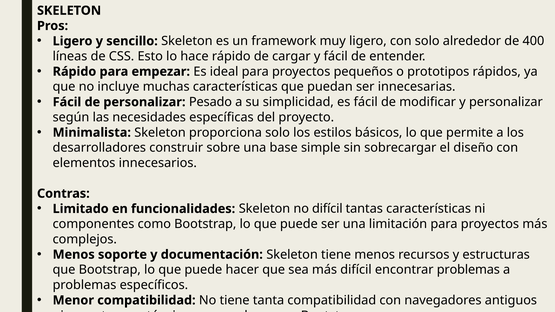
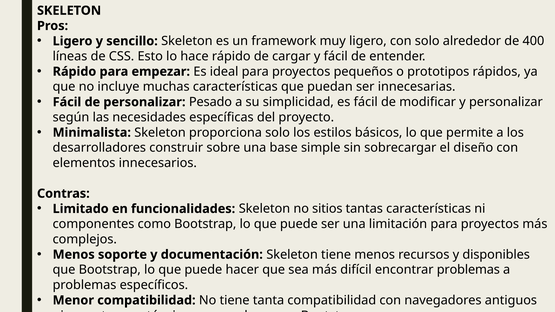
no difícil: difícil -> sitios (327, 209)
estructuras: estructuras -> disponibles (496, 255)
